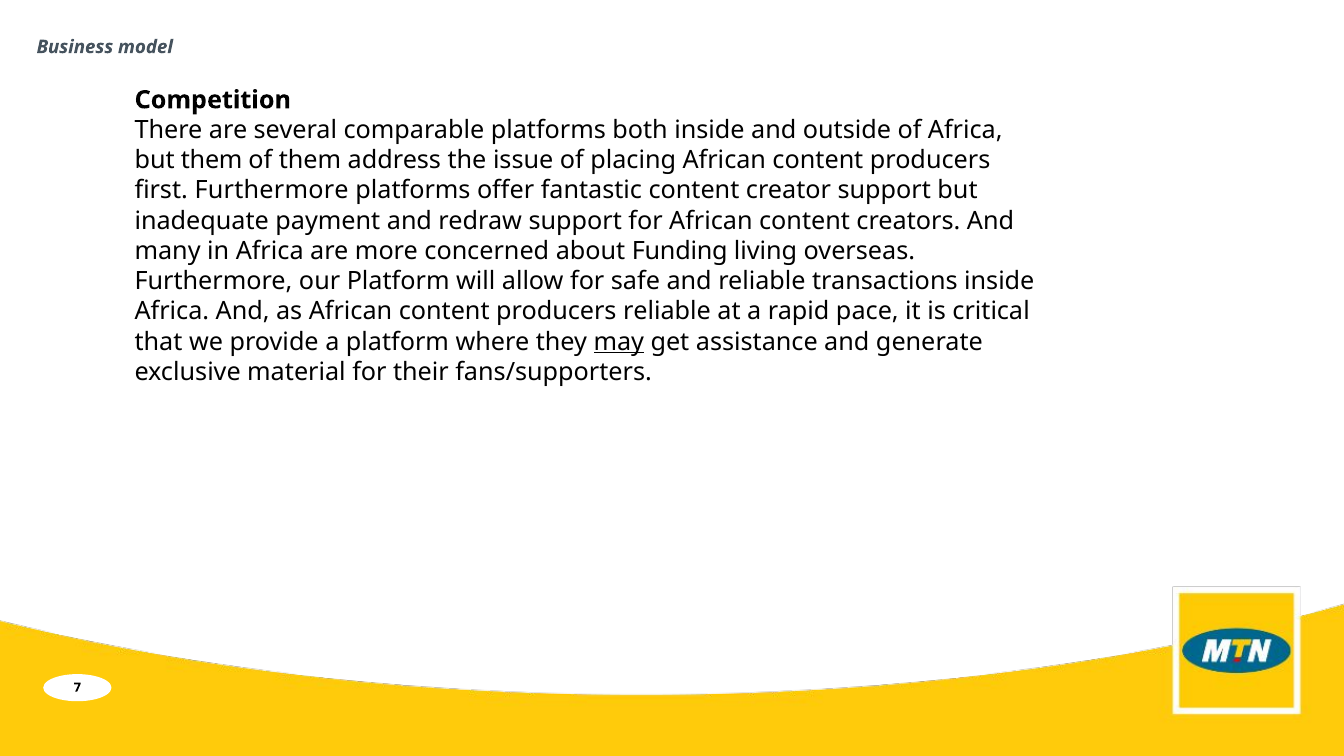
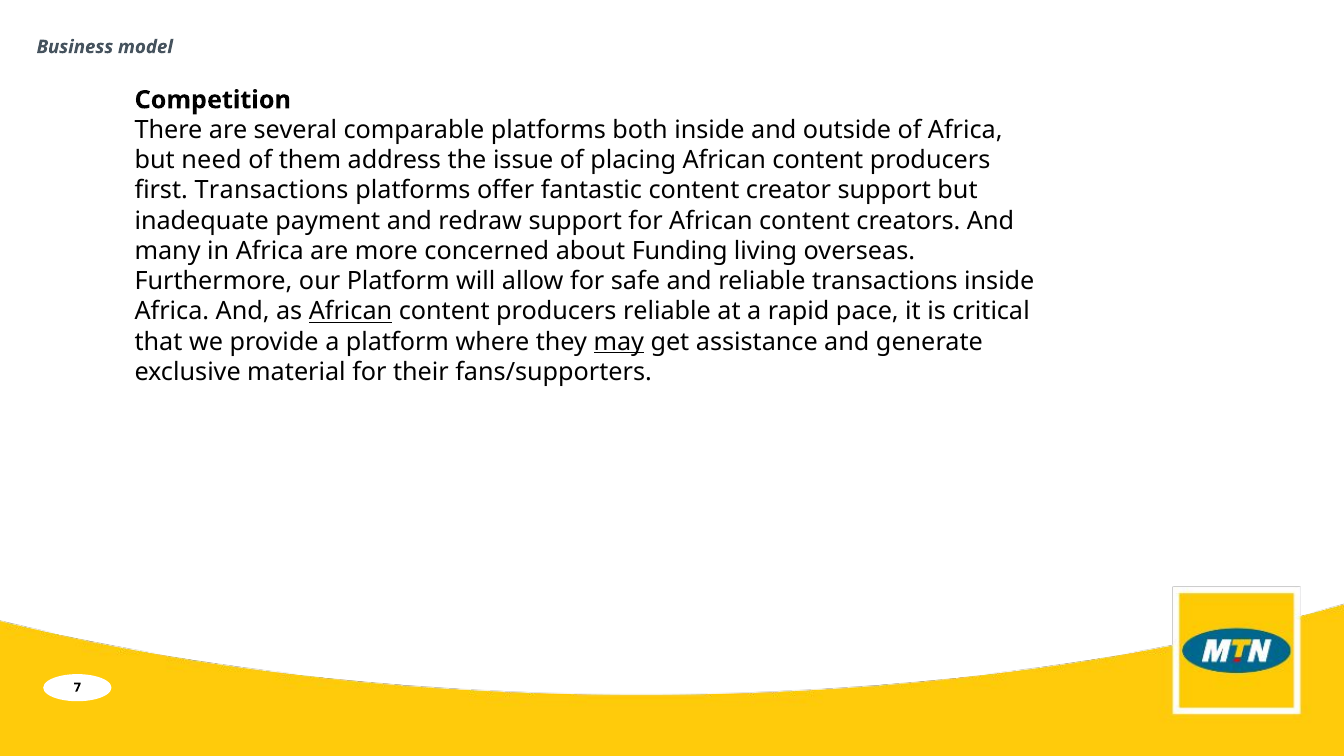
but them: them -> need (211, 160)
first Furthermore: Furthermore -> Transactions (272, 191)
African underline: none -> present (351, 312)
